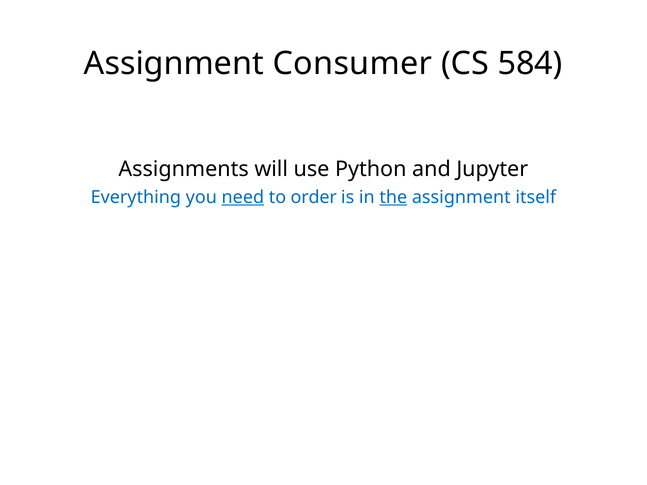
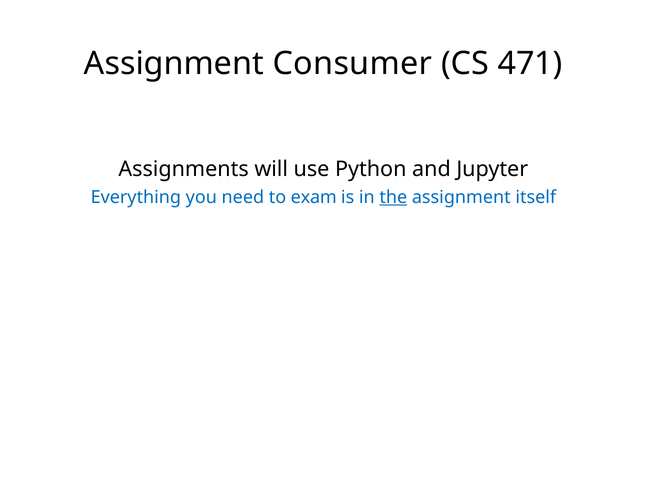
584: 584 -> 471 (530, 64)
need underline: present -> none (243, 197)
order: order -> exam (314, 197)
